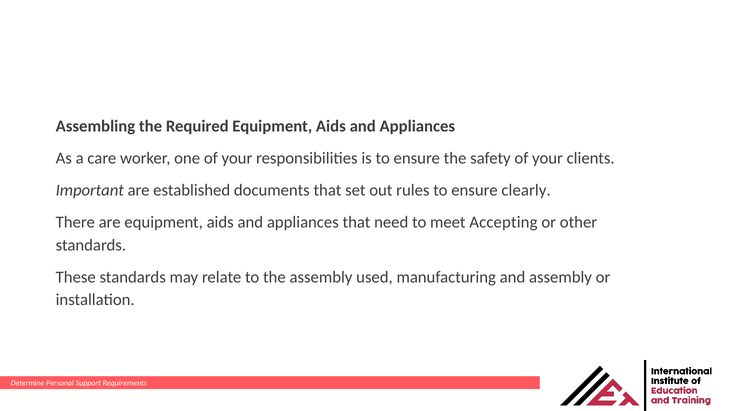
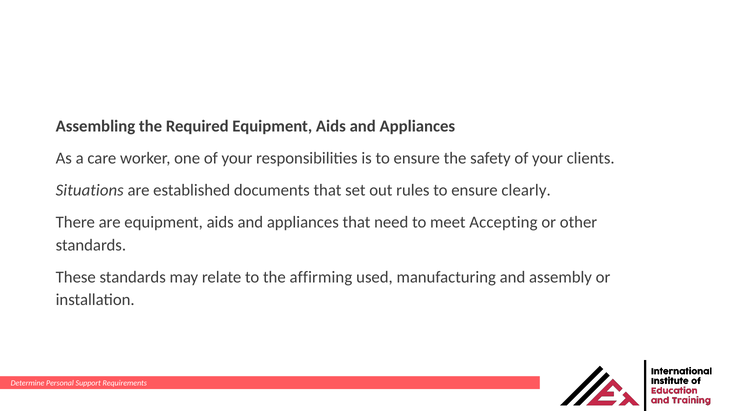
Important: Important -> Situations (90, 190)
the assembly: assembly -> affirming (321, 277)
